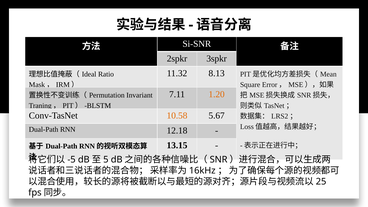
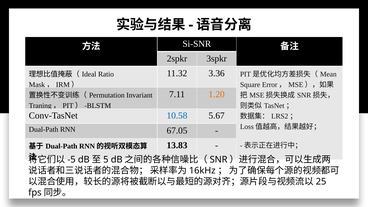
8.13: 8.13 -> 3.36 (217, 73)
10.58 colour: orange -> blue (177, 116)
12.18: 12.18 -> 67.05 (177, 130)
13.15: 13.15 -> 13.83 (177, 145)
